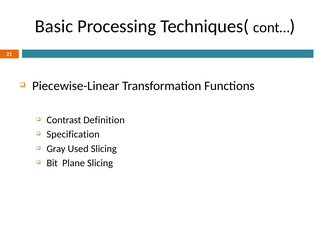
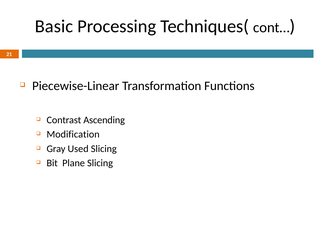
Definition: Definition -> Ascending (104, 120)
Specification: Specification -> Modification (73, 134)
